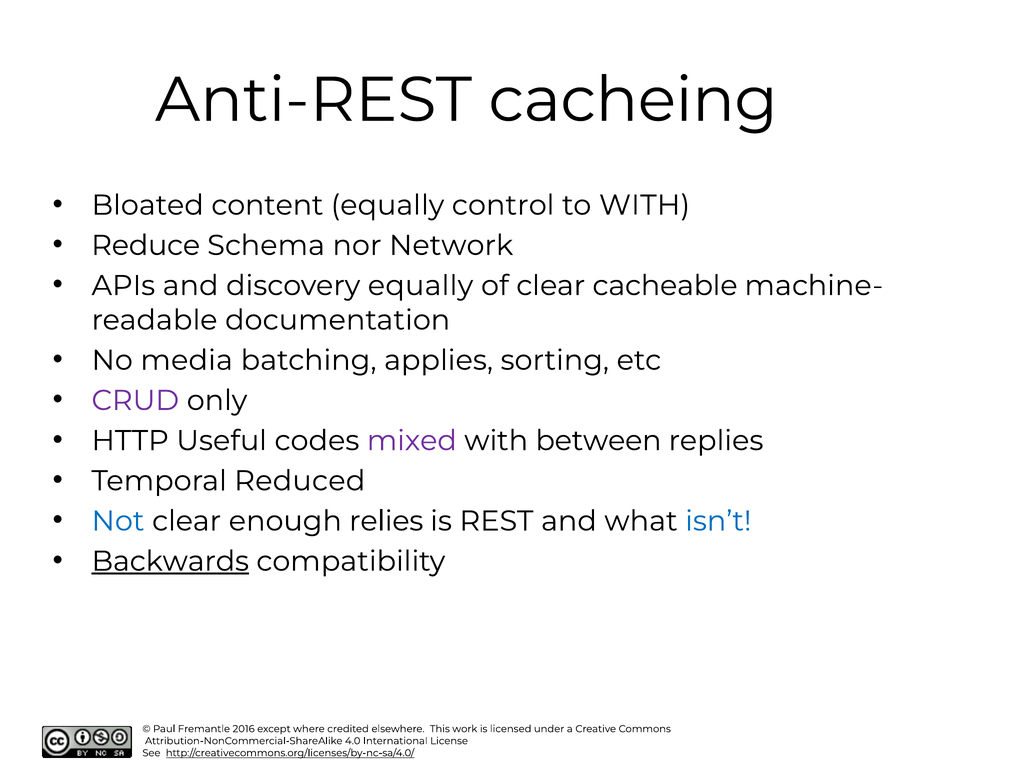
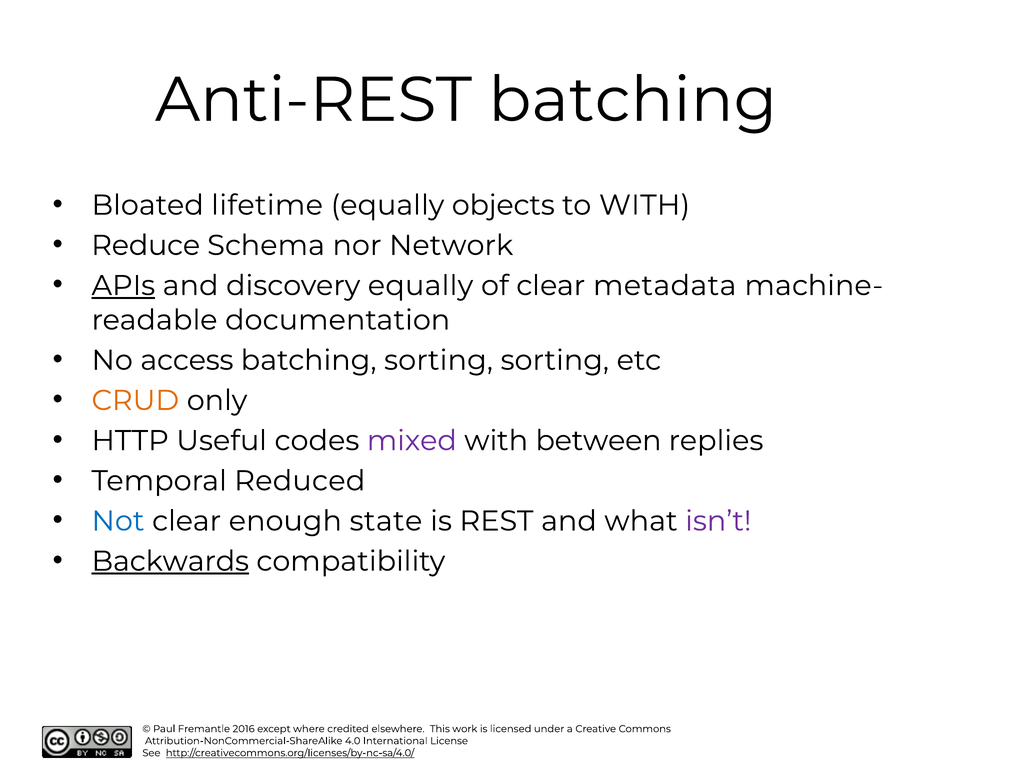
Anti-REST cacheing: cacheing -> batching (633, 100)
content: content -> lifetime (267, 205)
control: control -> objects (503, 205)
APIs underline: none -> present (123, 286)
cacheable: cacheable -> metadata (665, 286)
media: media -> access (187, 360)
batching applies: applies -> sorting (438, 360)
CRUD colour: purple -> orange (135, 400)
relies: relies -> state (386, 521)
isn’t colour: blue -> purple (718, 521)
